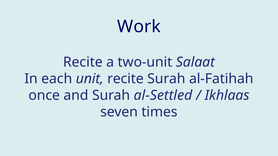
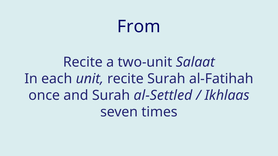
Work: Work -> From (139, 27)
